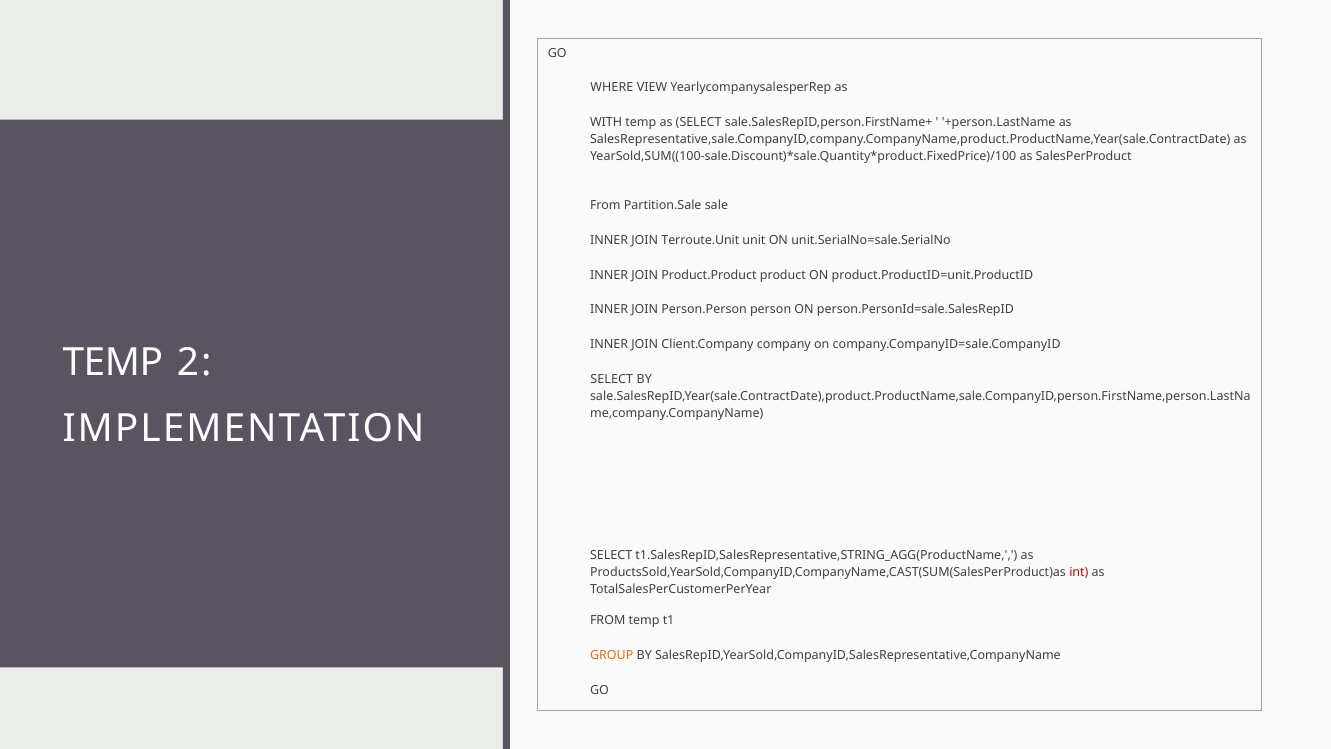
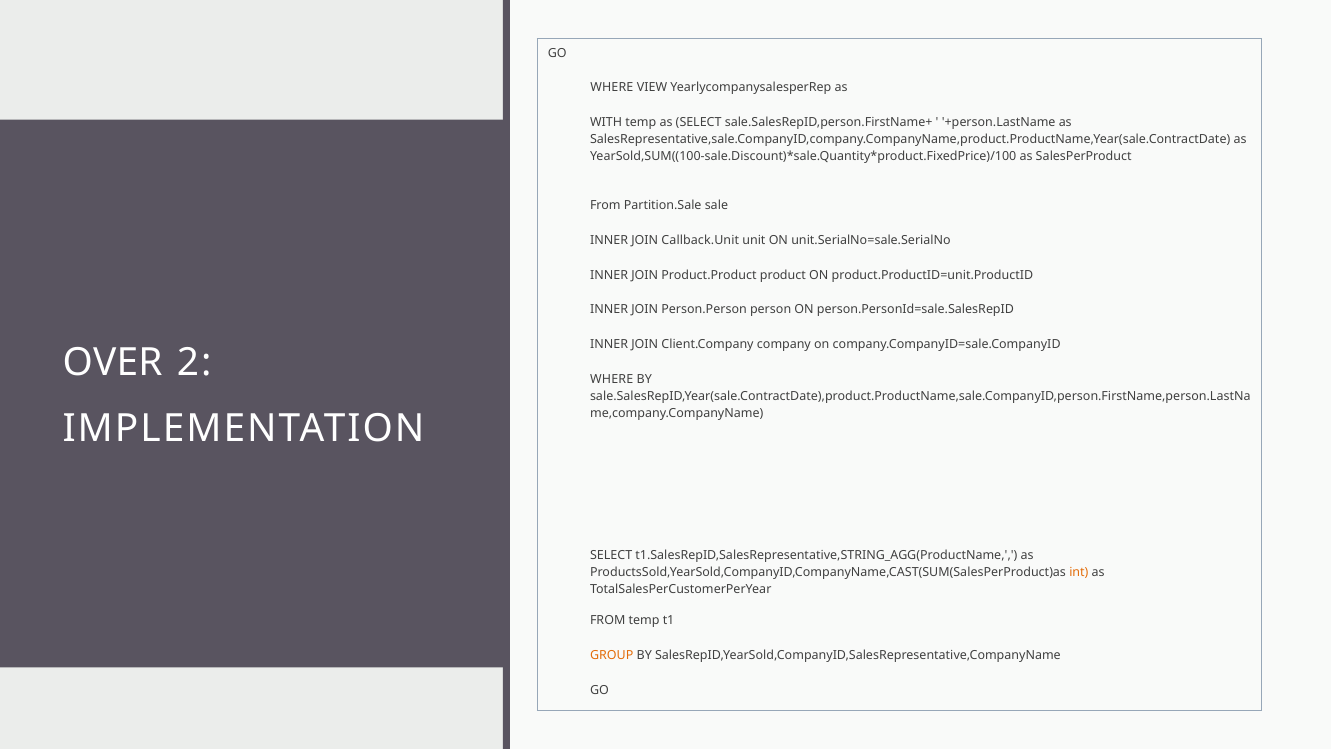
Terroute.Unit: Terroute.Unit -> Callback.Unit (700, 240)
TEMP: TEMP -> OVER (113, 363)
SELECT: SELECT -> WHERE (612, 379)
int colour: red -> orange (1079, 572)
